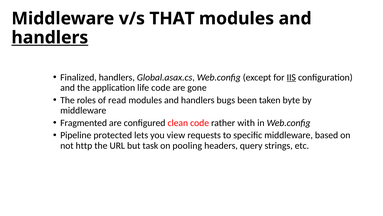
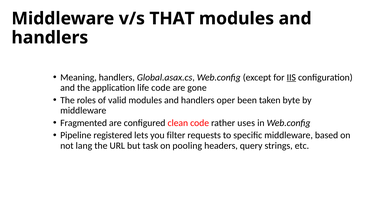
handlers underline: present -> none (50, 37)
Finalized: Finalized -> Meaning (78, 77)
read: read -> valid (117, 100)
bugs: bugs -> oper (226, 100)
with: with -> uses (246, 123)
protected: protected -> registered (113, 135)
view: view -> filter (176, 135)
http: http -> lang (84, 145)
